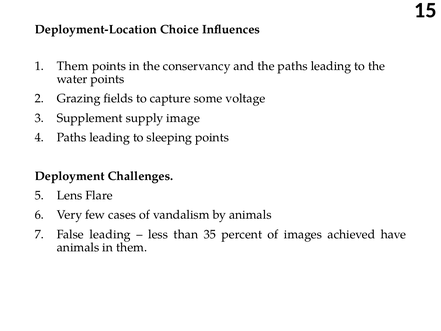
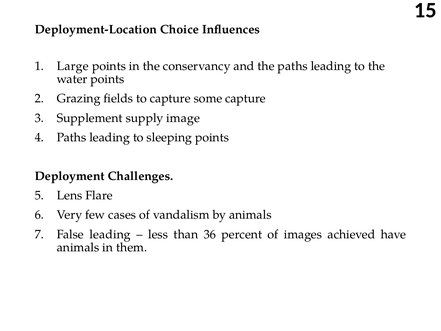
Them: Them -> Large (73, 66)
some voltage: voltage -> capture (245, 99)
35: 35 -> 36 (210, 234)
